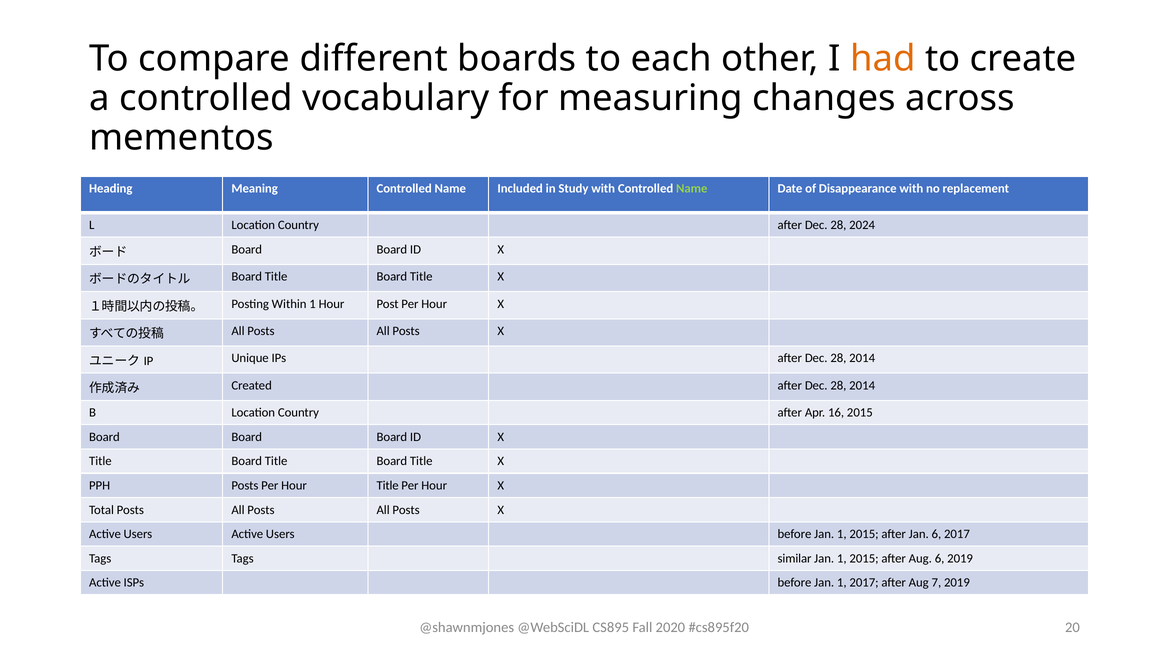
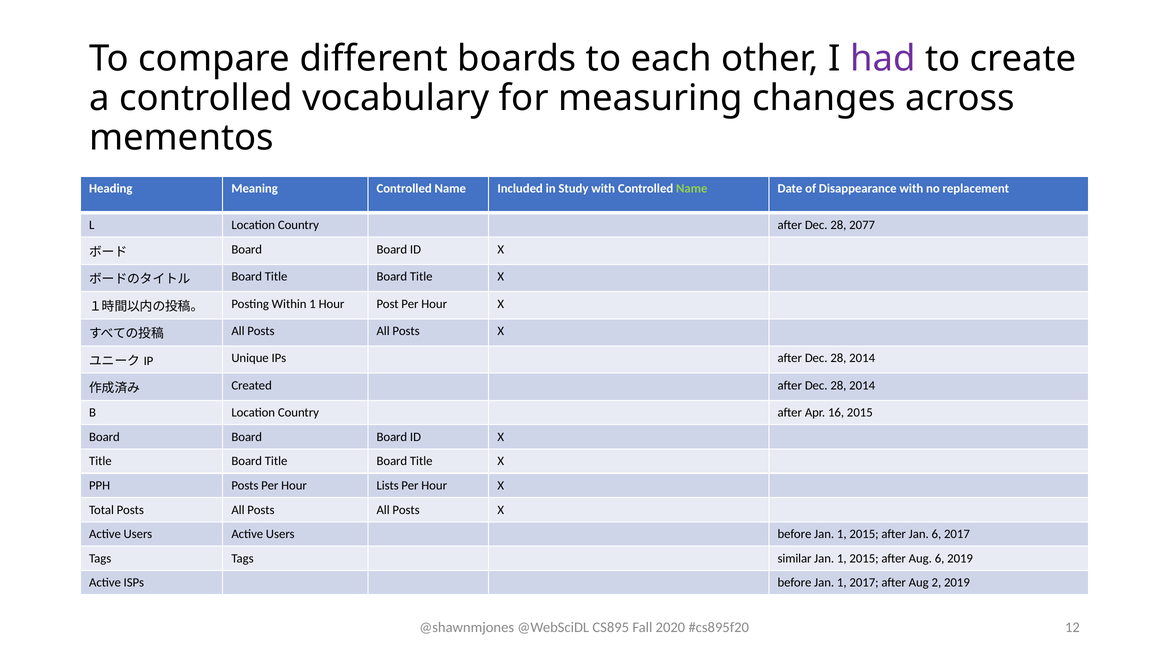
had colour: orange -> purple (883, 59)
2024: 2024 -> 2077 (862, 225)
Hour Title: Title -> Lists (388, 486)
7: 7 -> 2 (936, 583)
20: 20 -> 12 (1072, 628)
